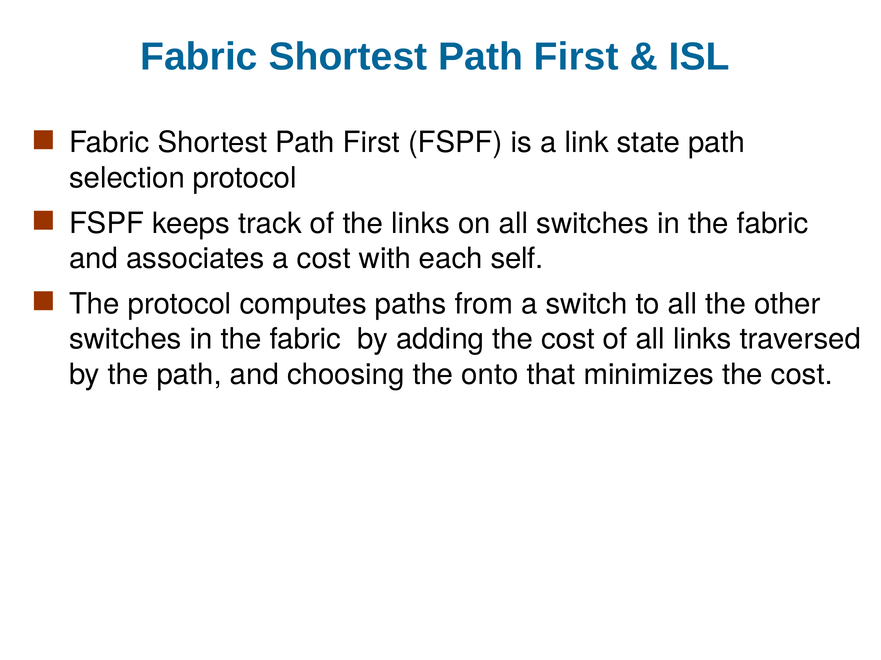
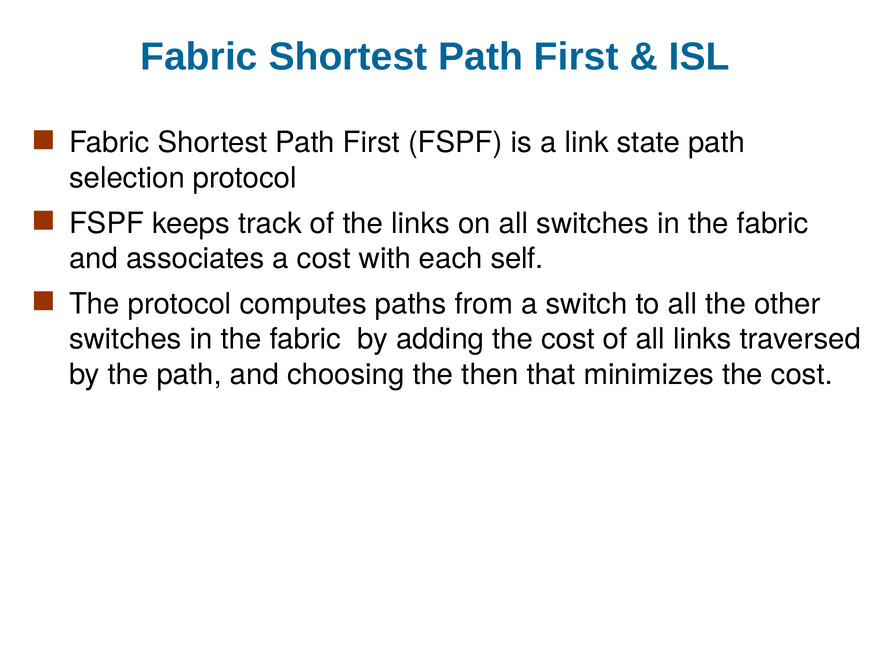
onto: onto -> then (490, 375)
